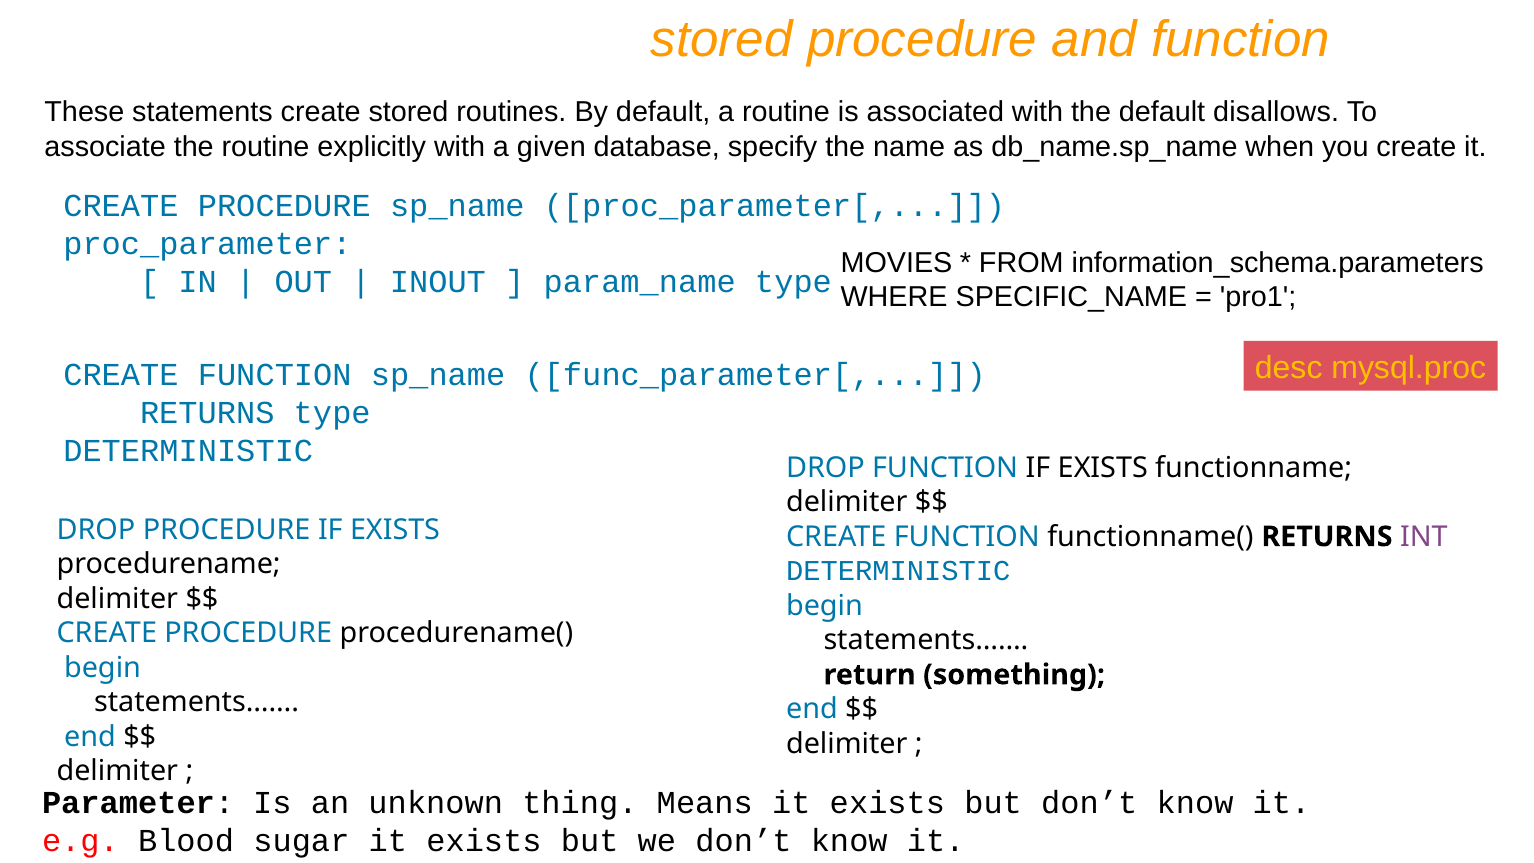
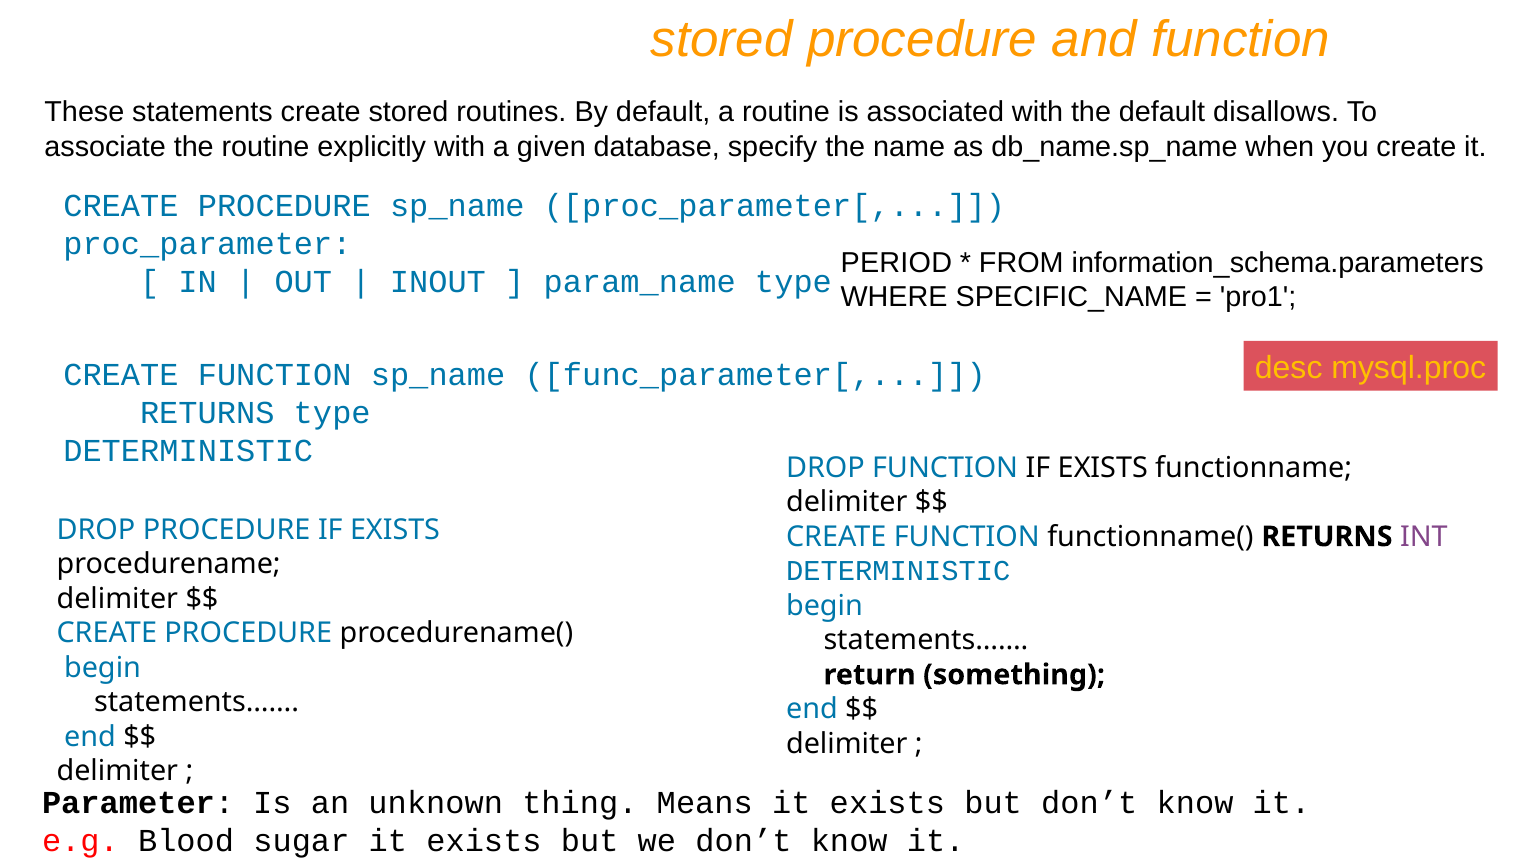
MOVIES: MOVIES -> PERIOD (896, 263)
